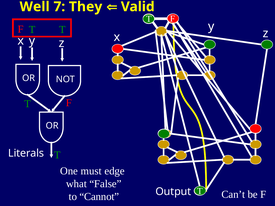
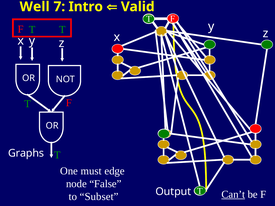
They: They -> Intro (86, 7)
Literals: Literals -> Graphs (26, 153)
what: what -> node (76, 184)
Can’t underline: none -> present (233, 195)
Cannot: Cannot -> Subset (99, 197)
